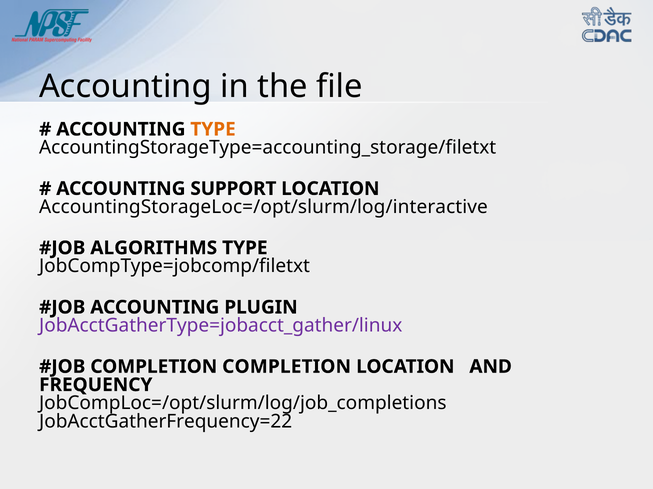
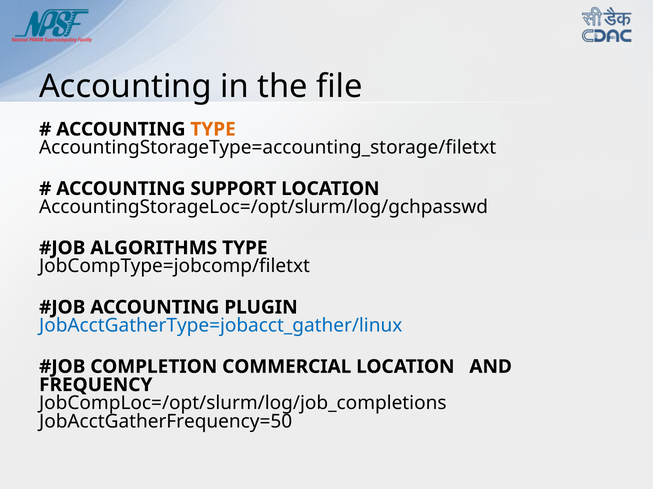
AccountingStorageLoc=/opt/slurm/log/interactive: AccountingStorageLoc=/opt/slurm/log/interactive -> AccountingStorageLoc=/opt/slurm/log/gchpasswd (264, 207)
JobAcctGatherType=jobacct_gather/linux colour: purple -> blue (221, 326)
COMPLETION COMPLETION: COMPLETION -> COMMERCIAL (287, 367)
JobAcctGatherFrequency=22: JobAcctGatherFrequency=22 -> JobAcctGatherFrequency=50 (166, 422)
